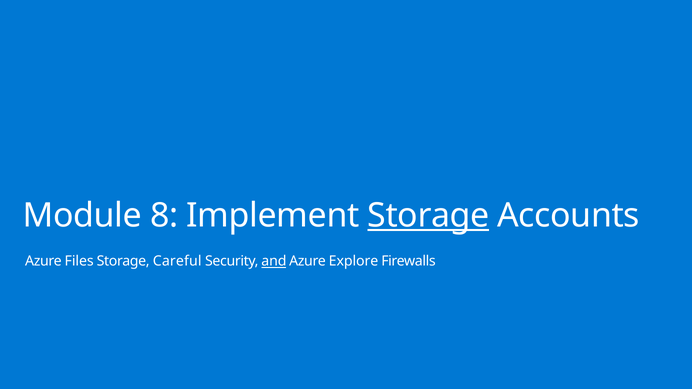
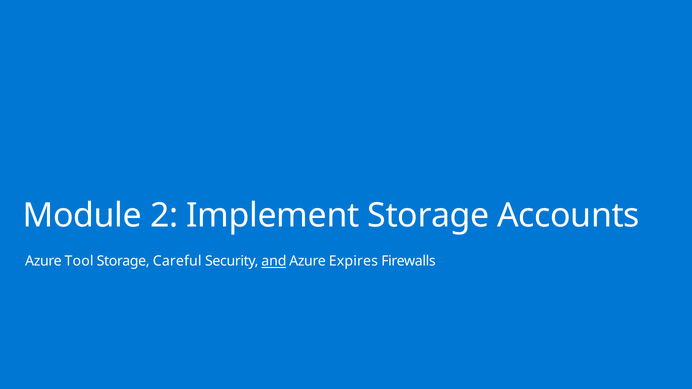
8: 8 -> 2 (164, 216)
Storage underline: present -> none (428, 216)
Files: Files -> Tool (79, 261)
Explore: Explore -> Expires (353, 261)
